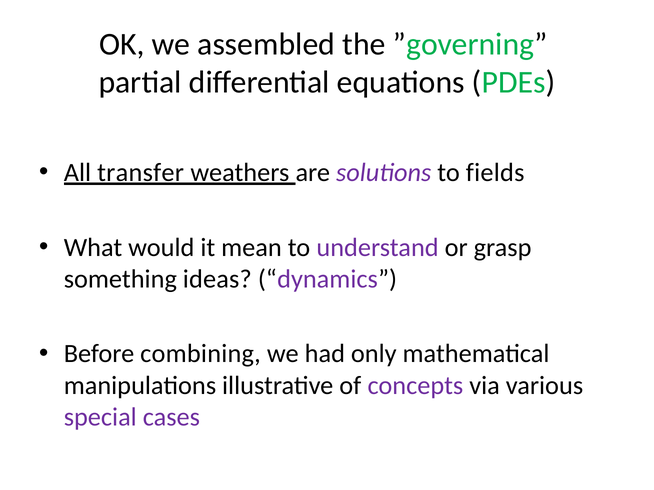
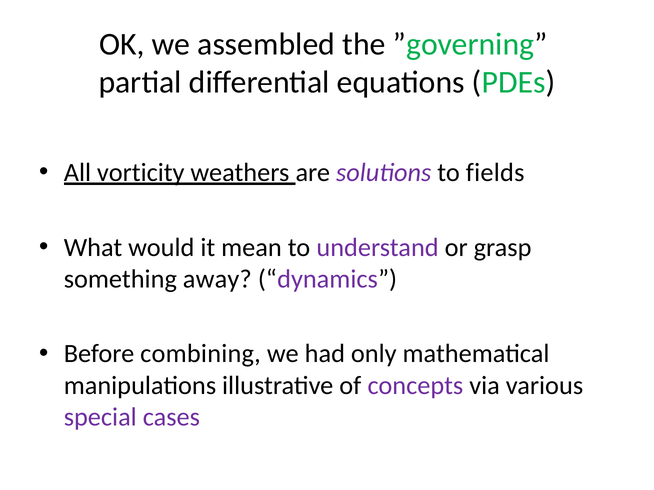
transfer: transfer -> vorticity (141, 173)
ideas: ideas -> away (217, 279)
